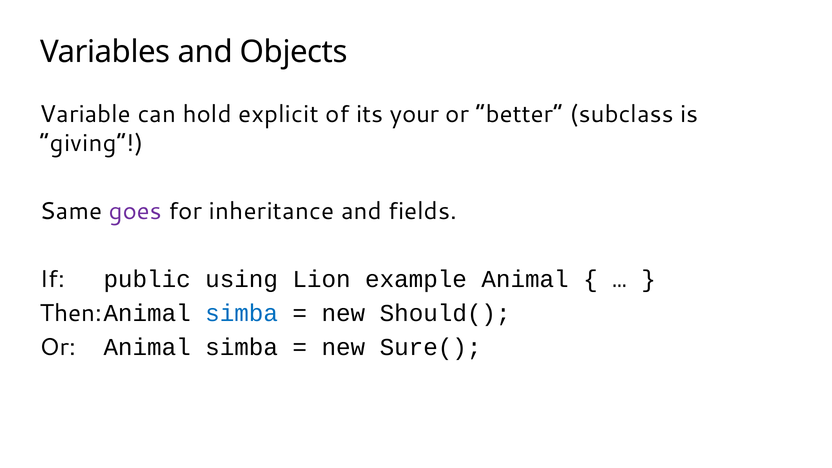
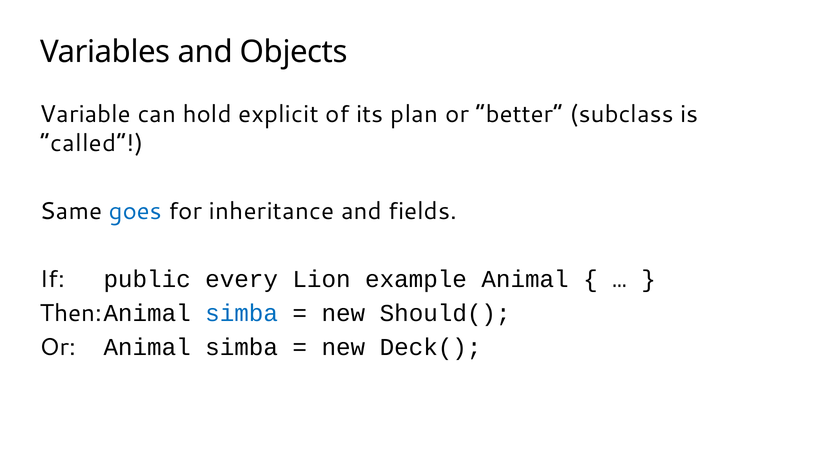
your: your -> plan (414, 114)
giving: giving -> called (92, 143)
goes colour: purple -> blue (135, 211)
using: using -> every (242, 279)
Sure(: Sure( -> Deck( (431, 347)
